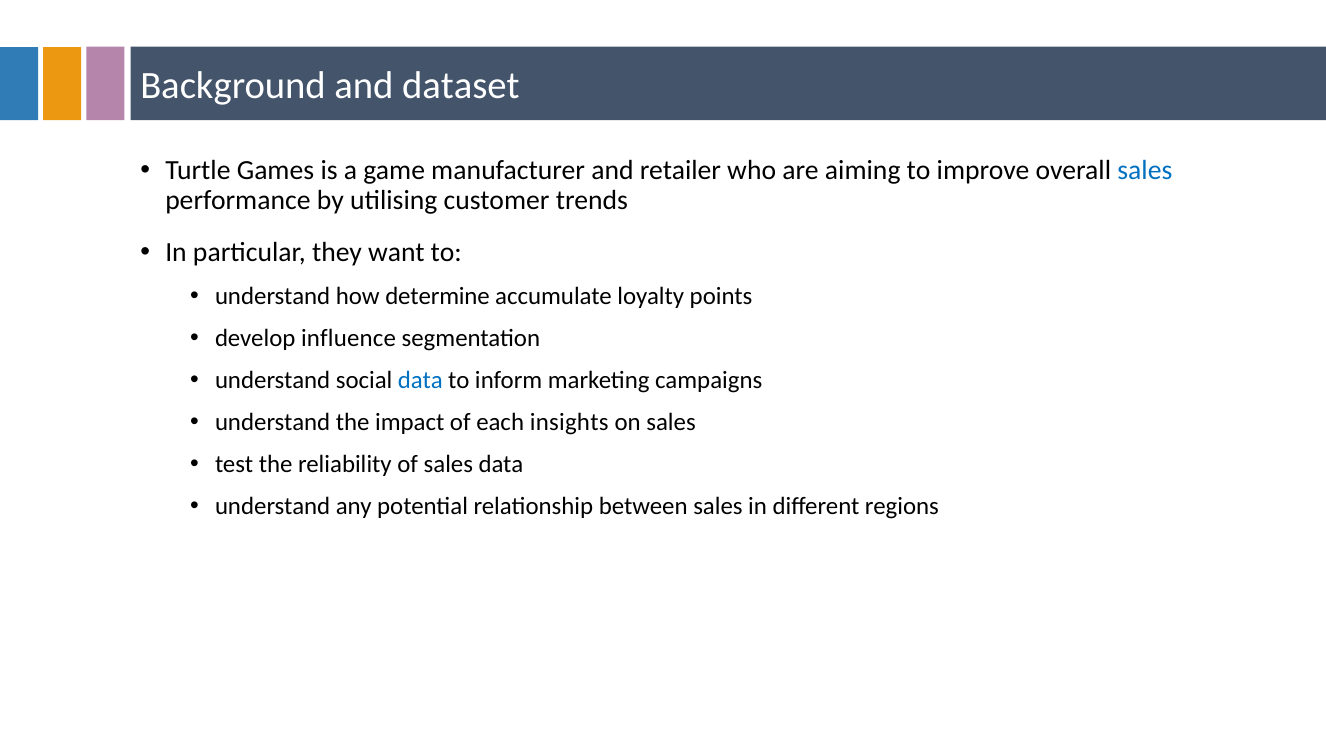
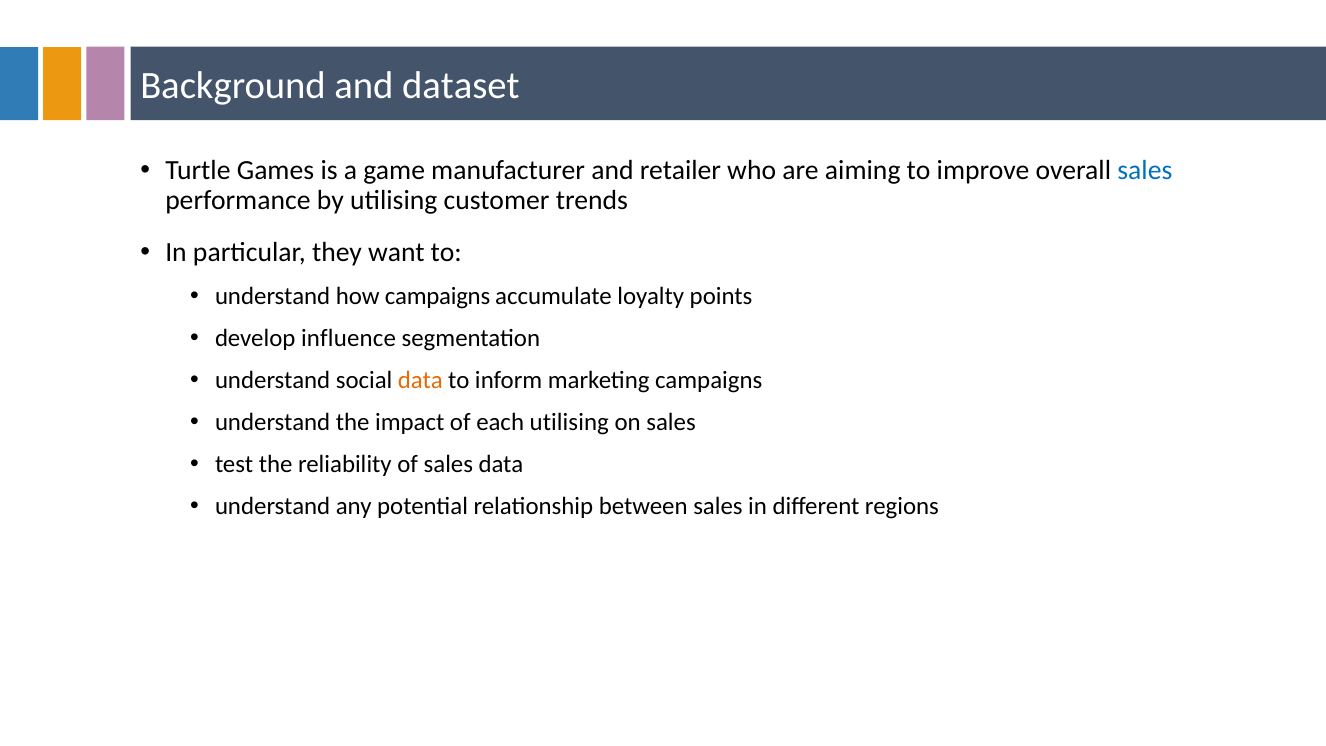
how determine: determine -> campaigns (438, 296)
data colour: blue -> orange (420, 380)
each insights: insights -> utilising (569, 422)
